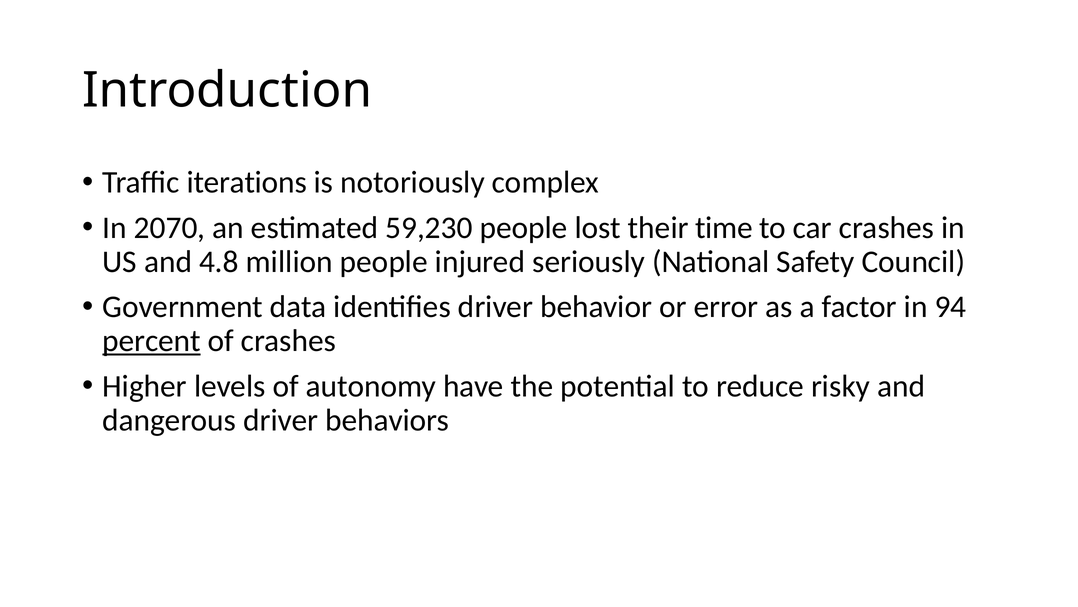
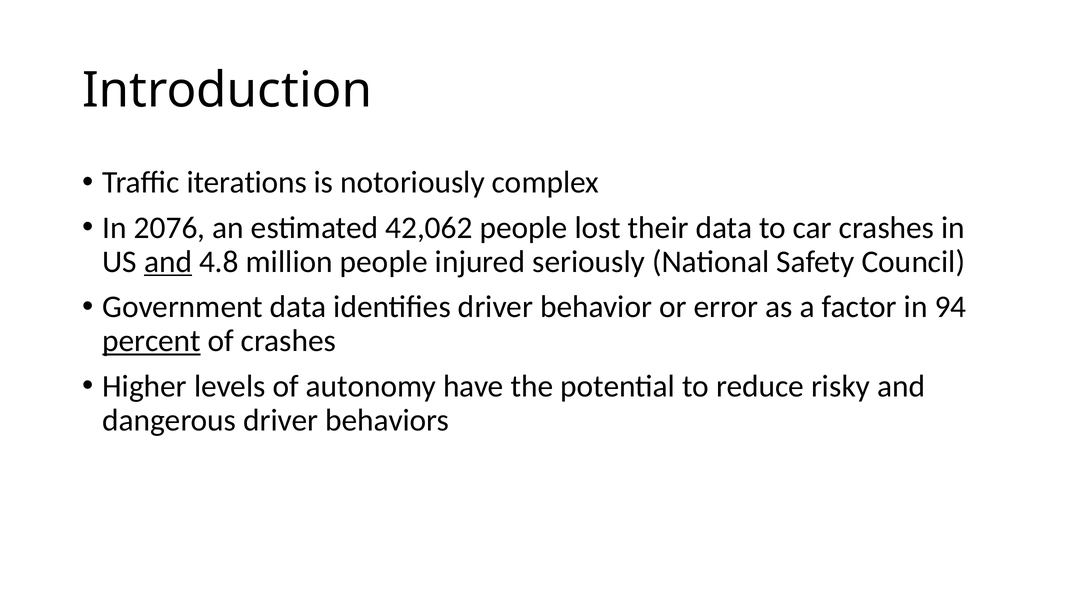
2070: 2070 -> 2076 (170, 227)
59,230: 59,230 -> 42,062 (429, 227)
their time: time -> data (724, 227)
and underline: none -> present (168, 261)
